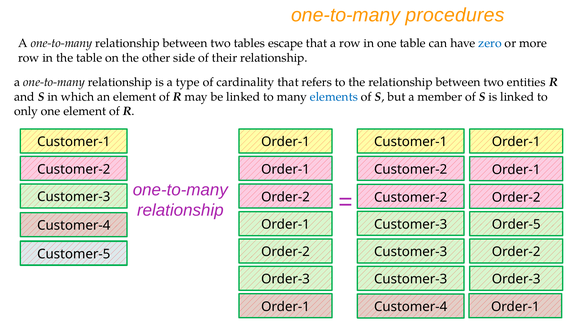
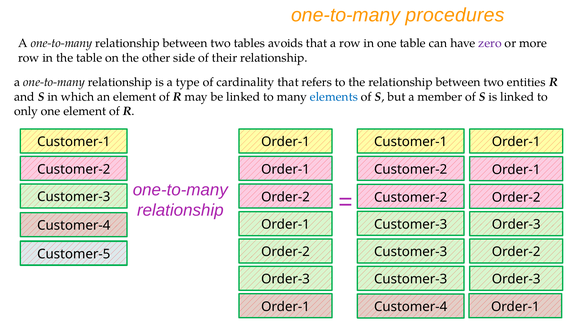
escape: escape -> avoids (286, 43)
zero colour: blue -> purple (490, 43)
Order-5: Order-5 -> Order-3 (516, 225)
